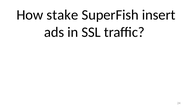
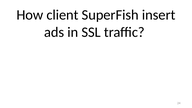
stake: stake -> client (62, 15)
